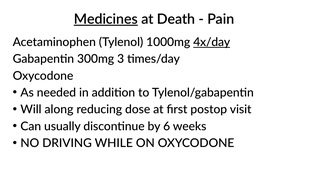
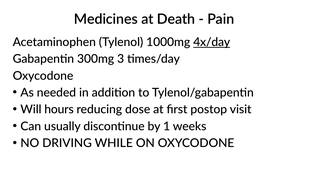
Medicines underline: present -> none (106, 19)
along: along -> hours (59, 109)
6: 6 -> 1 (167, 126)
